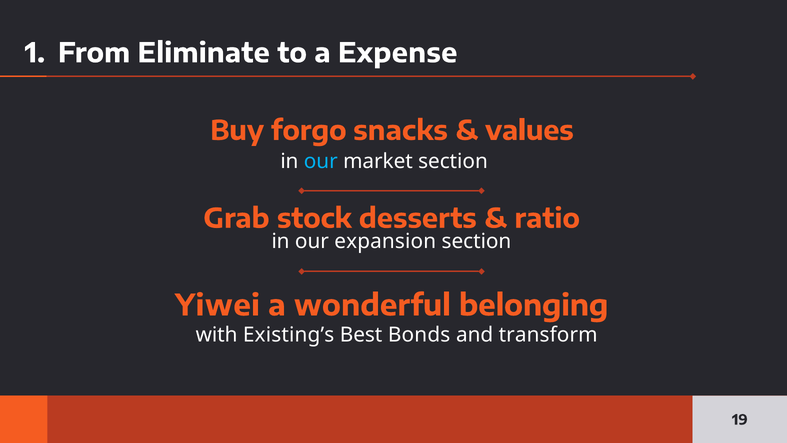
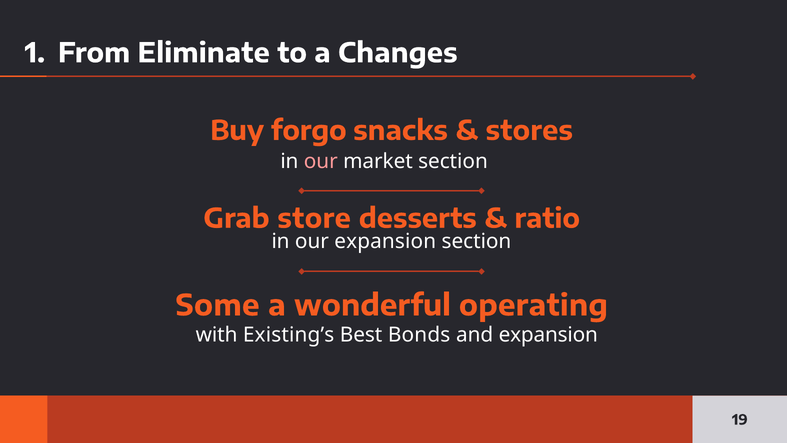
Expense: Expense -> Changes (398, 53)
values: values -> stores (529, 131)
our colour: light blue -> pink (321, 161)
stock: stock -> store (314, 219)
Yiwei: Yiwei -> Some (217, 306)
belonging: belonging -> operating (533, 306)
and transform: transform -> expansion (548, 334)
